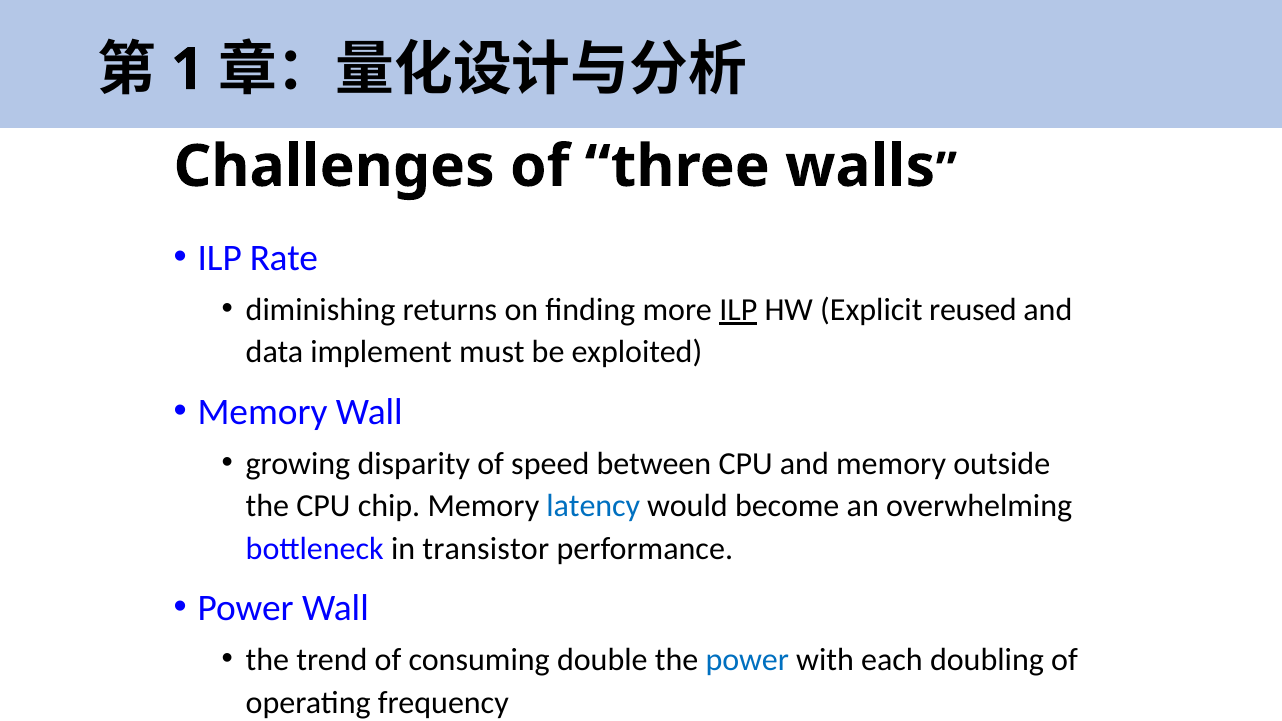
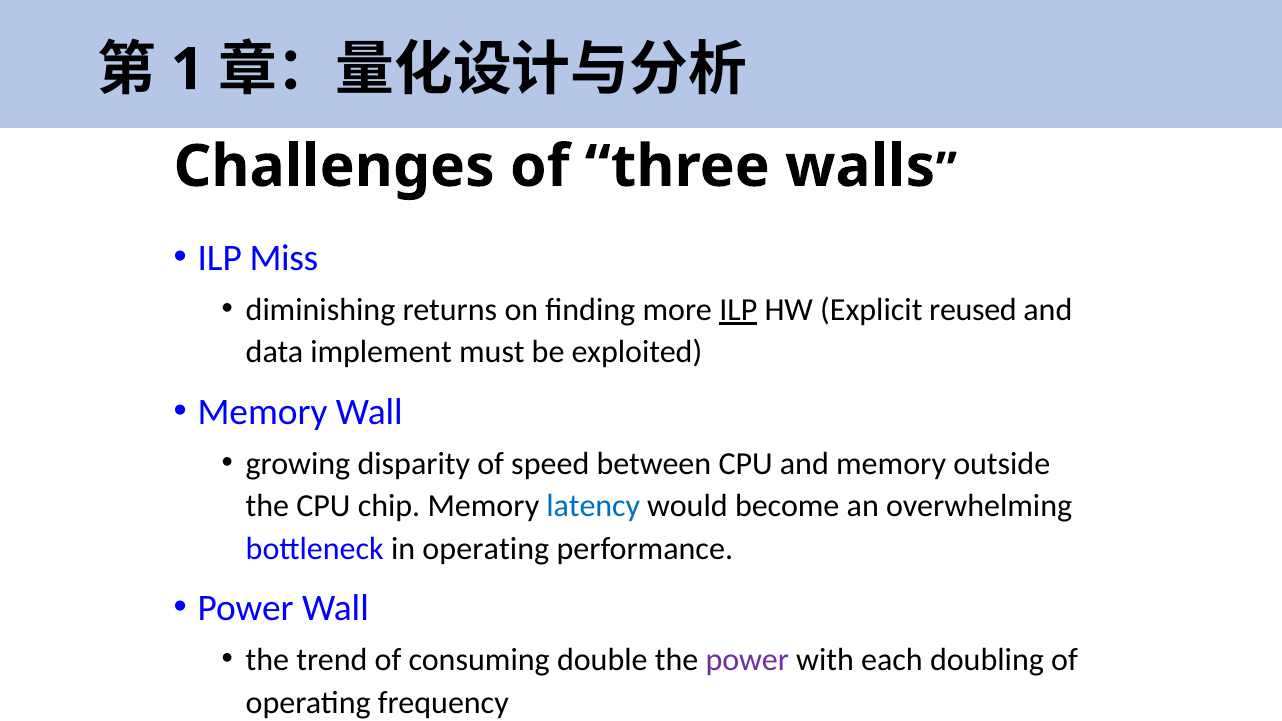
Rate: Rate -> Miss (284, 258)
in transistor: transistor -> operating (486, 549)
power colour: blue -> purple (747, 660)
